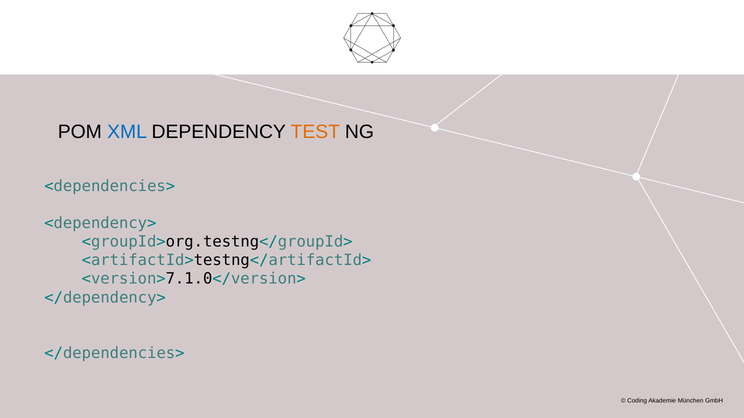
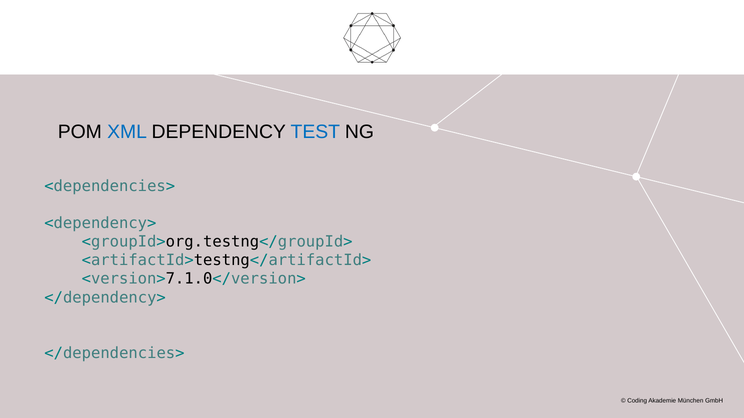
TEST colour: orange -> blue (315, 132)
